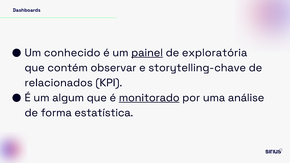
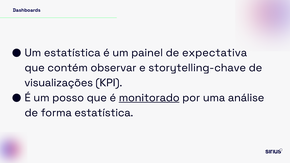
Um conhecido: conhecido -> estatística (72, 53)
painel underline: present -> none (147, 53)
exploratória: exploratória -> expectativa (215, 53)
relacionados: relacionados -> visualizações (59, 83)
algum: algum -> posso (68, 98)
